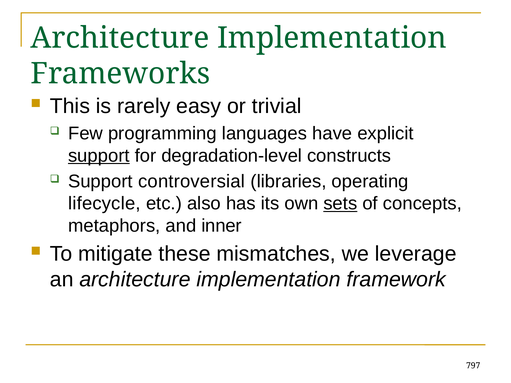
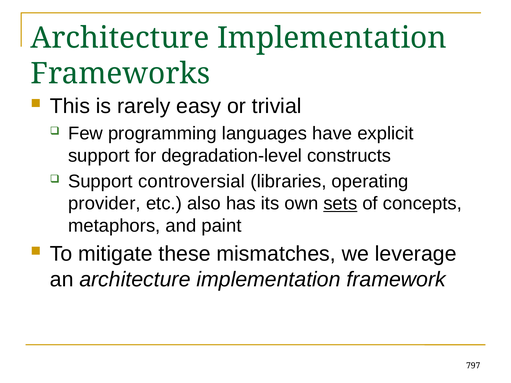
support underline: present -> none (99, 156)
lifecycle: lifecycle -> provider (104, 204)
inner: inner -> paint (221, 226)
